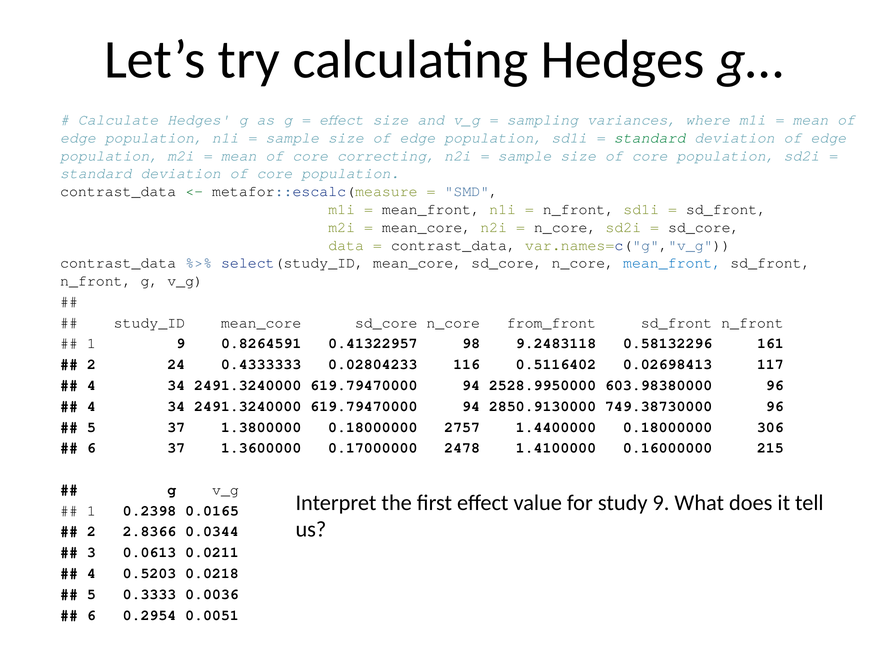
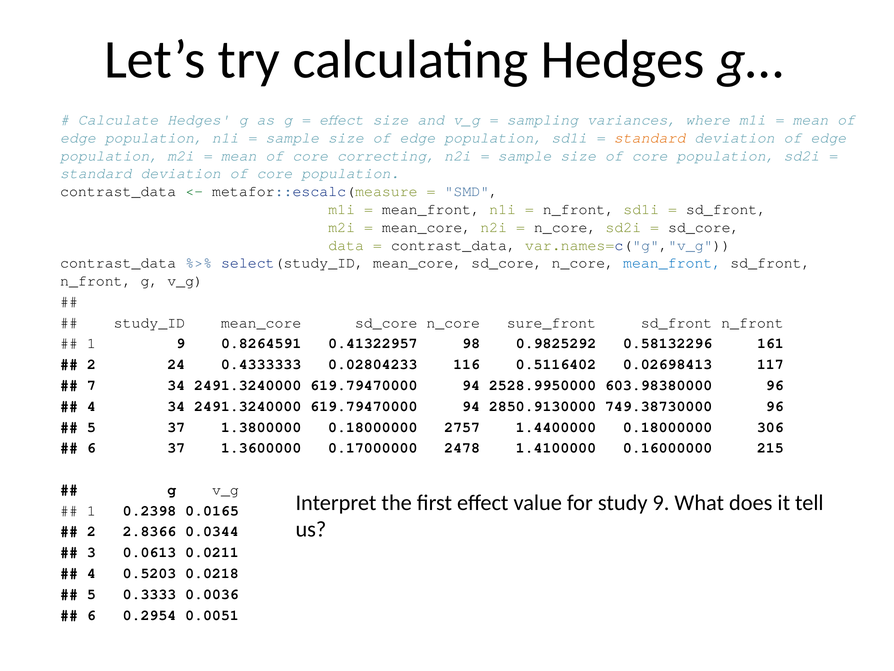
standard colour: green -> orange (650, 138)
from_front: from_front -> sure_front (551, 322)
9.2483118: 9.2483118 -> 0.9825292 (556, 343)
4: 4 -> 7 (91, 385)
